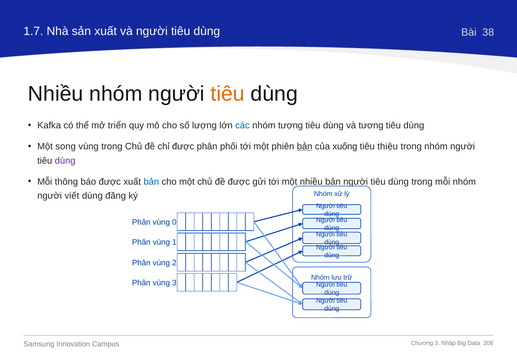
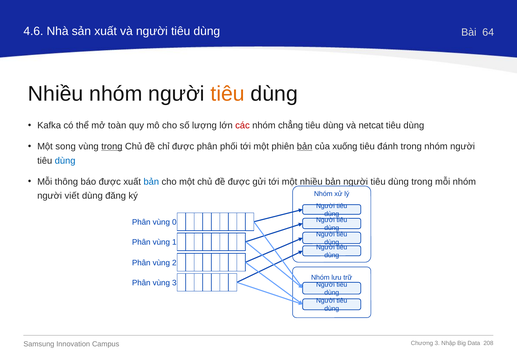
1.7: 1.7 -> 4.6 (33, 31)
38: 38 -> 64 (488, 32)
triển: triển -> toàn (117, 126)
các colour: blue -> red (242, 126)
tượng: tượng -> chẳng (291, 126)
tương: tương -> netcat (371, 126)
trong underline: none -> present (112, 146)
thiệu: thiệu -> đánh (388, 146)
dùng colour: purple -> blue (65, 161)
